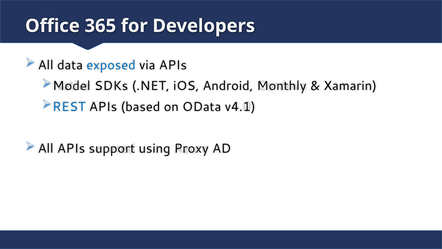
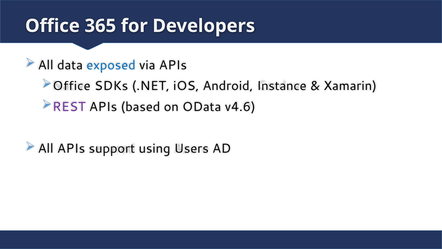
Model: Model -> Office (72, 86)
Monthly: Monthly -> Instance (282, 86)
REST colour: blue -> purple (69, 107)
v4.1: v4.1 -> v4.6 (240, 107)
Proxy: Proxy -> Users (191, 148)
